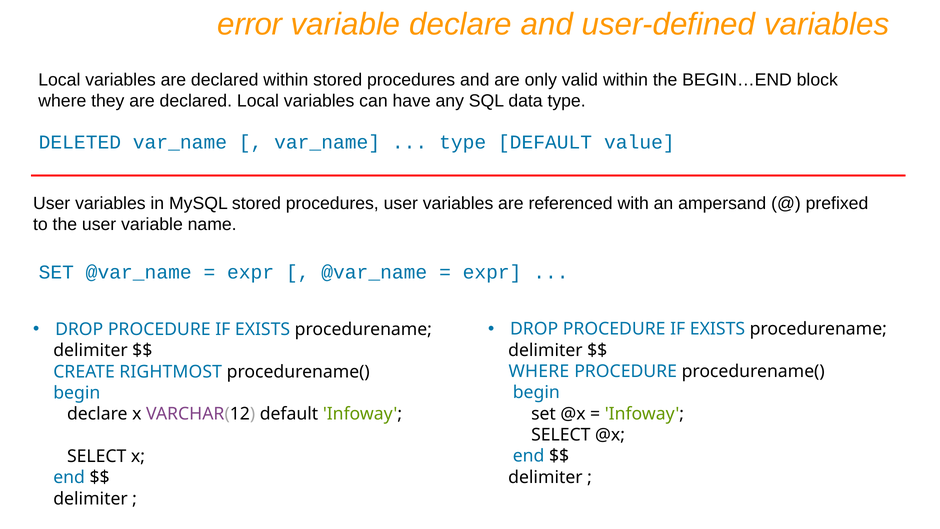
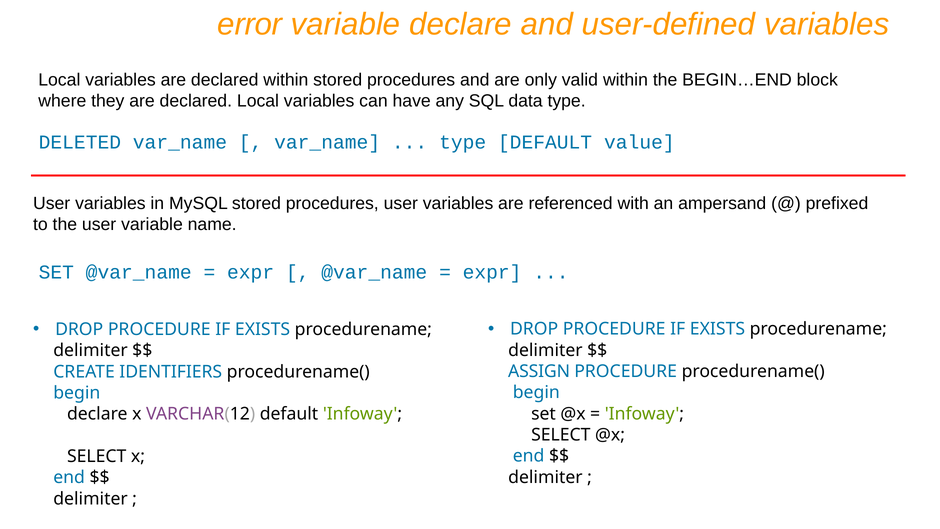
WHERE: WHERE -> ASSIGN (539, 371)
RIGHTMOST: RIGHTMOST -> IDENTIFIERS (171, 372)
